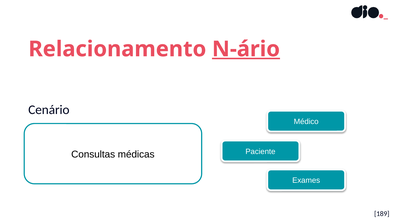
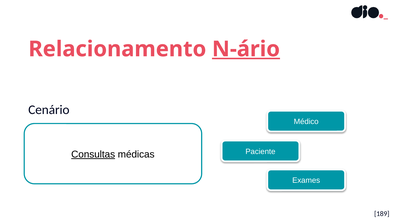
Consultas underline: none -> present (93, 154)
